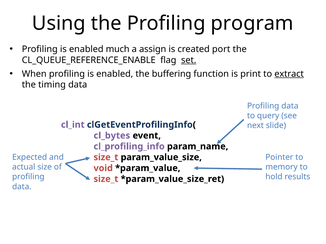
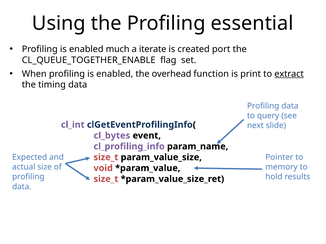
program: program -> essential (252, 23)
assign: assign -> iterate (153, 49)
CL_QUEUE_REFERENCE_ENABLE: CL_QUEUE_REFERENCE_ENABLE -> CL_QUEUE_TOGETHER_ENABLE (89, 60)
set underline: present -> none (189, 60)
buffering: buffering -> overhead (172, 74)
